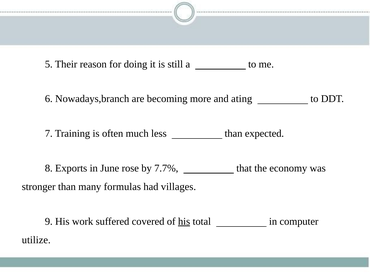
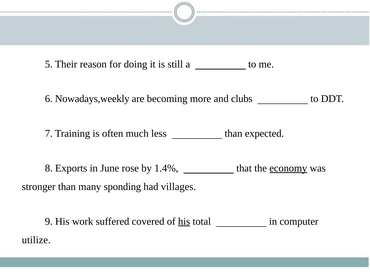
Nowadays,branch: Nowadays,branch -> Nowadays,weekly (92, 99)
ating: ating -> clubs (242, 99)
7.7%: 7.7% -> 1.4% (166, 168)
economy underline: none -> present (288, 168)
formulas: formulas -> sponding (122, 187)
